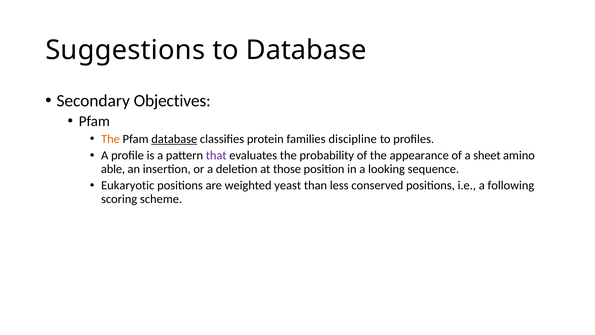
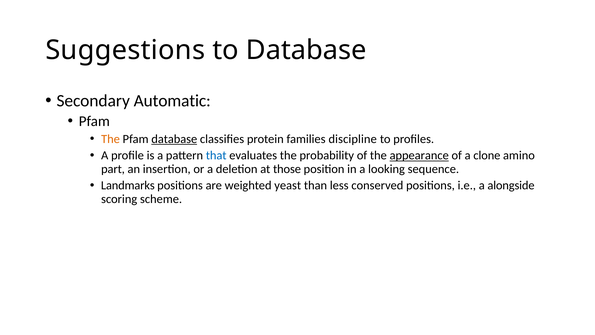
Objectives: Objectives -> Automatic (172, 101)
that colour: purple -> blue (216, 155)
appearance underline: none -> present (419, 155)
sheet: sheet -> clone (487, 155)
able: able -> part (113, 169)
Eukaryotic: Eukaryotic -> Landmarks (128, 185)
following: following -> alongside (511, 185)
